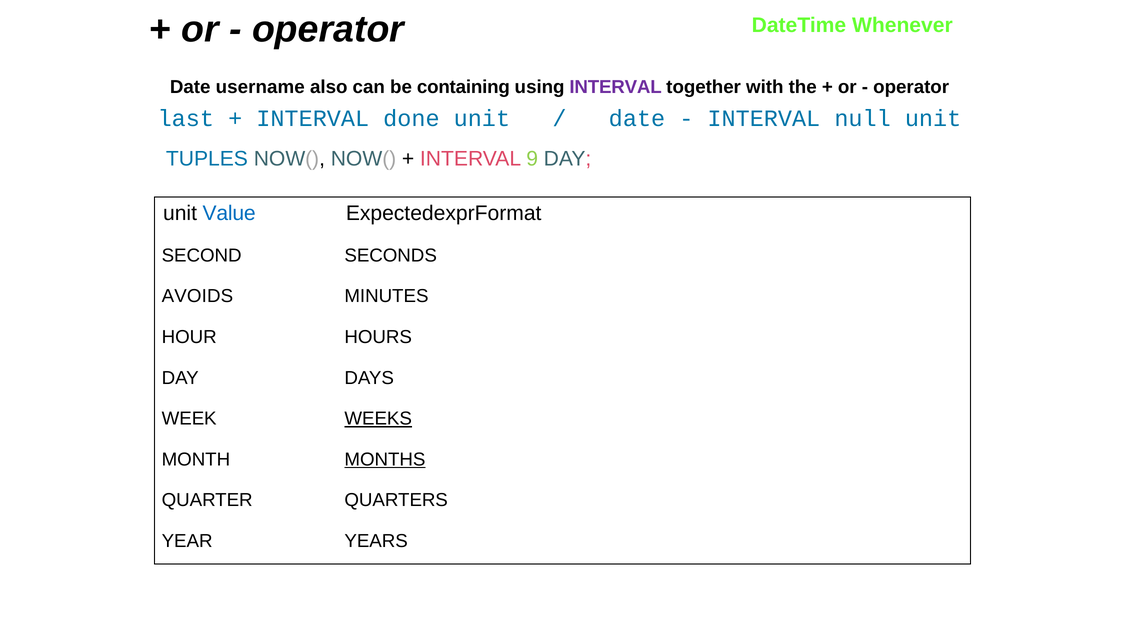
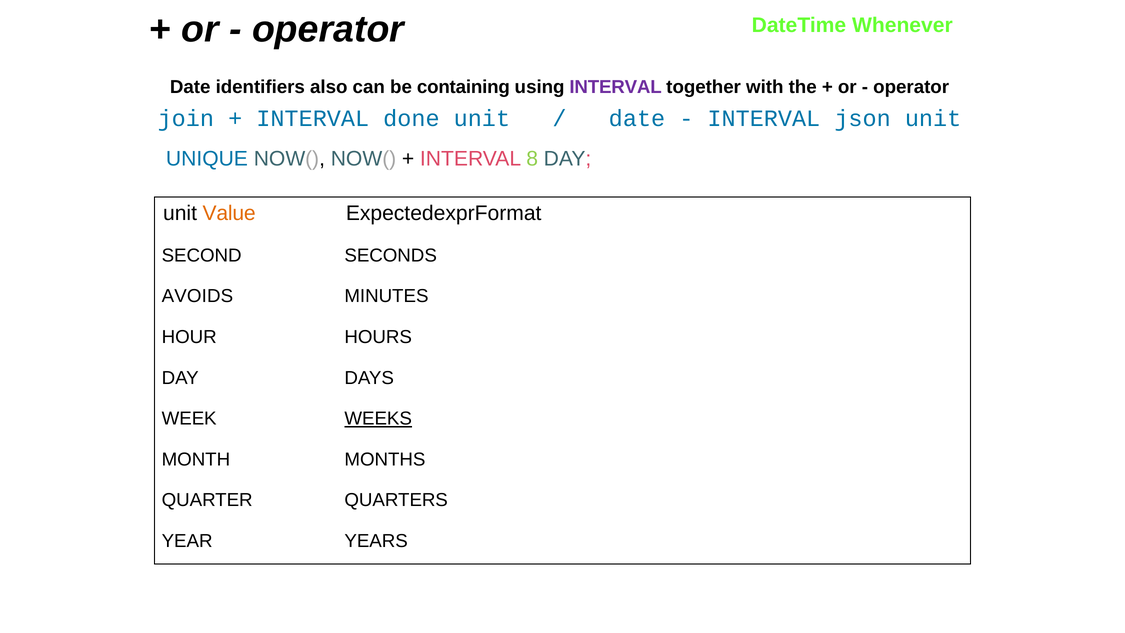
username: username -> identifiers (260, 87)
last: last -> join (186, 119)
null: null -> json (863, 119)
TUPLES: TUPLES -> UNIQUE (207, 159)
9: 9 -> 8 (532, 159)
Value colour: blue -> orange (229, 213)
MONTHS underline: present -> none (385, 459)
